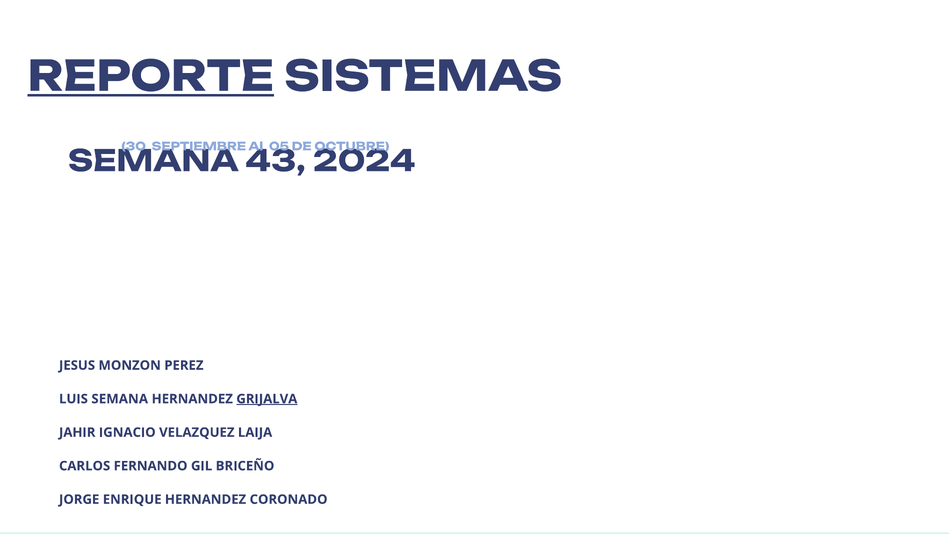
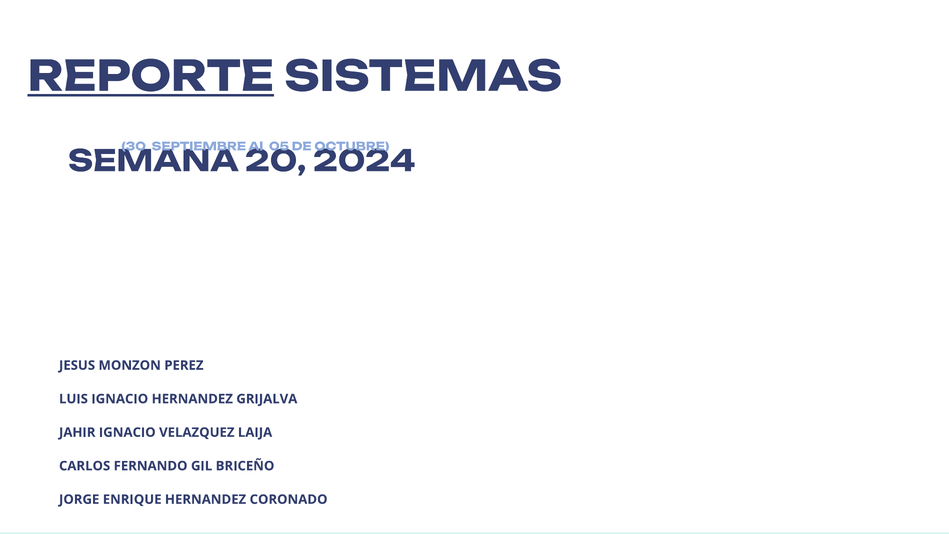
43: 43 -> 20 (276, 161)
LUIS SEMANA: SEMANA -> IGNACIO (120, 399)
GRIJALVA underline: present -> none (267, 399)
